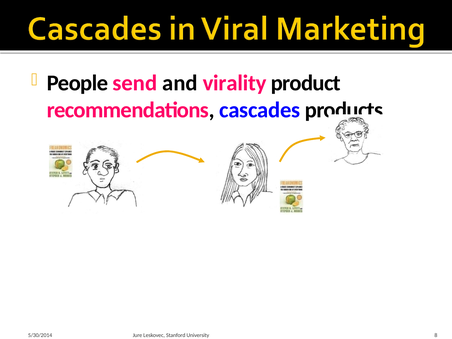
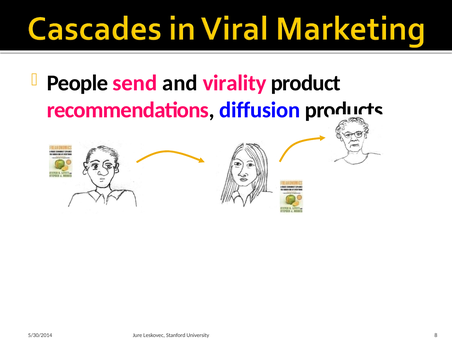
cascades: cascades -> diffusion (260, 110)
